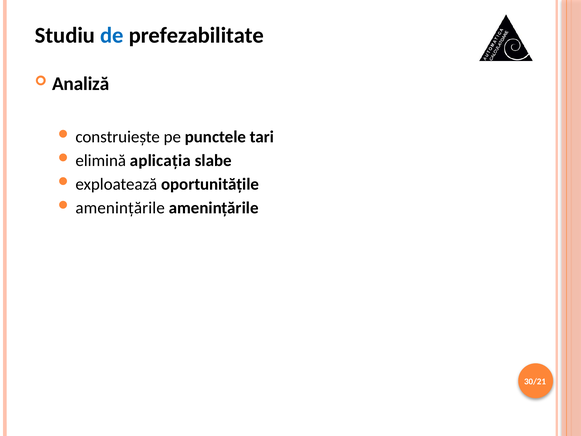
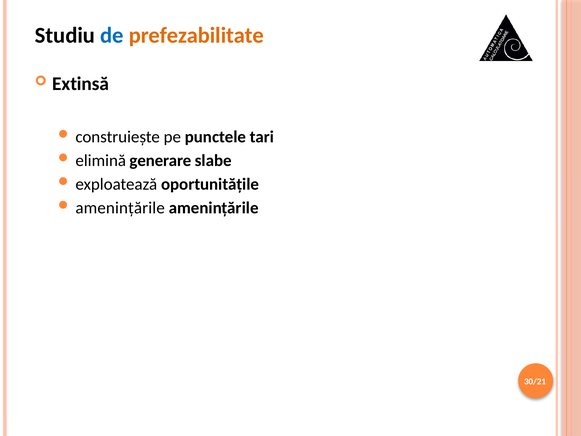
prefezabilitate colour: black -> orange (196, 35)
Analiză: Analiză -> Extinsă (81, 84)
aplicația: aplicația -> generare (161, 160)
